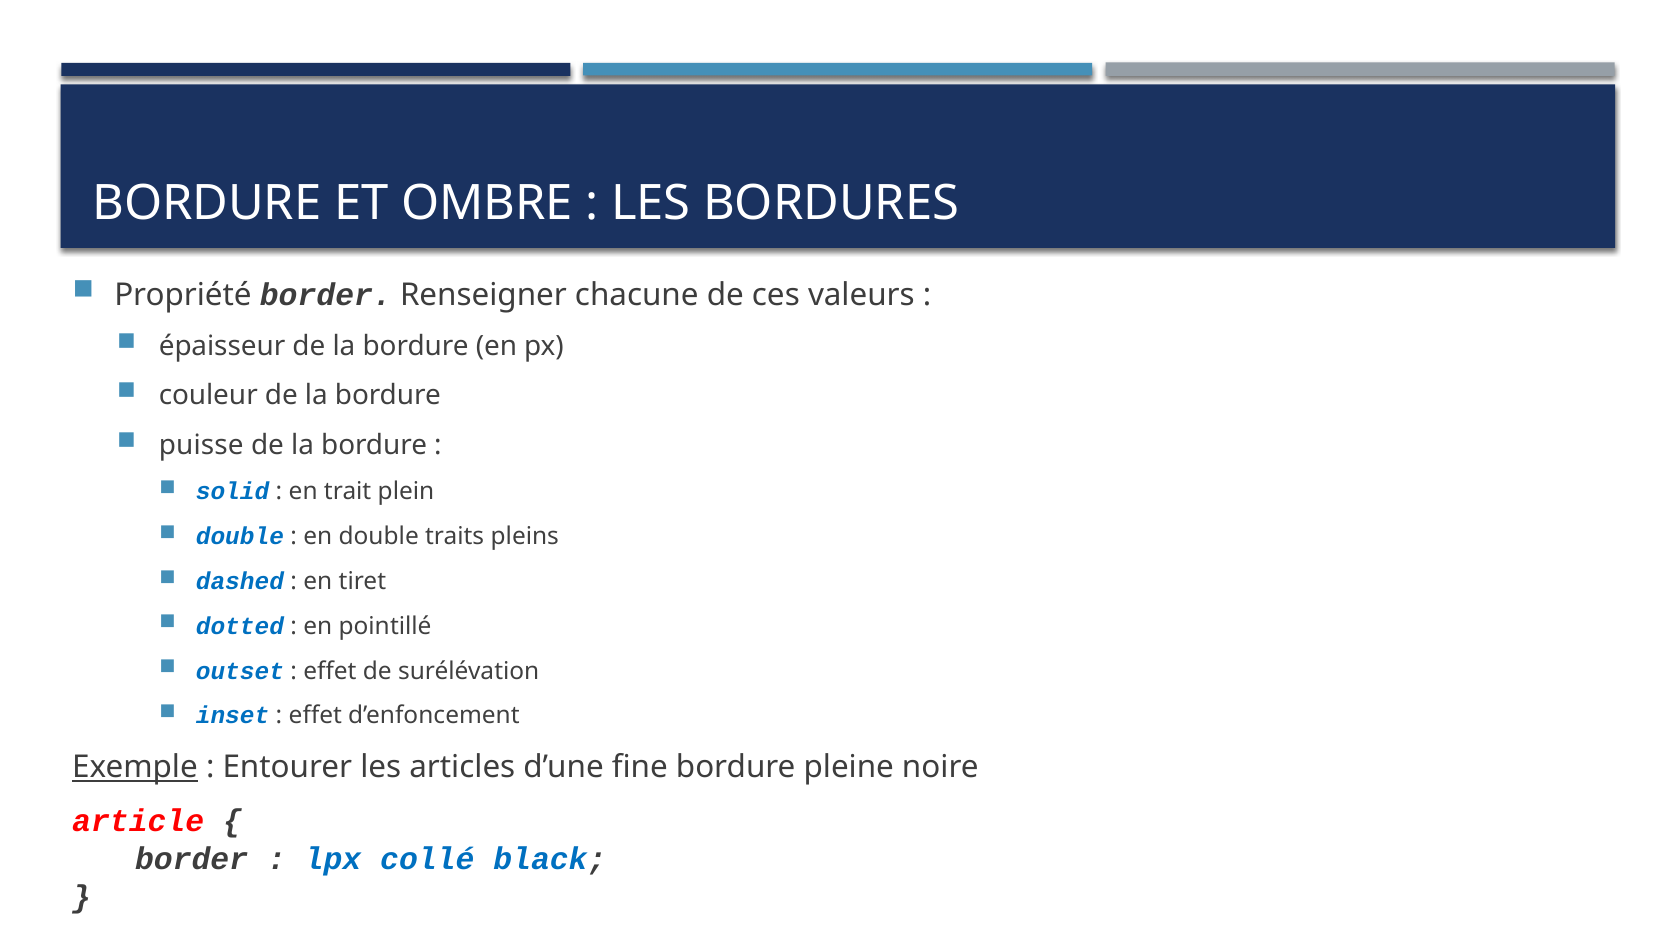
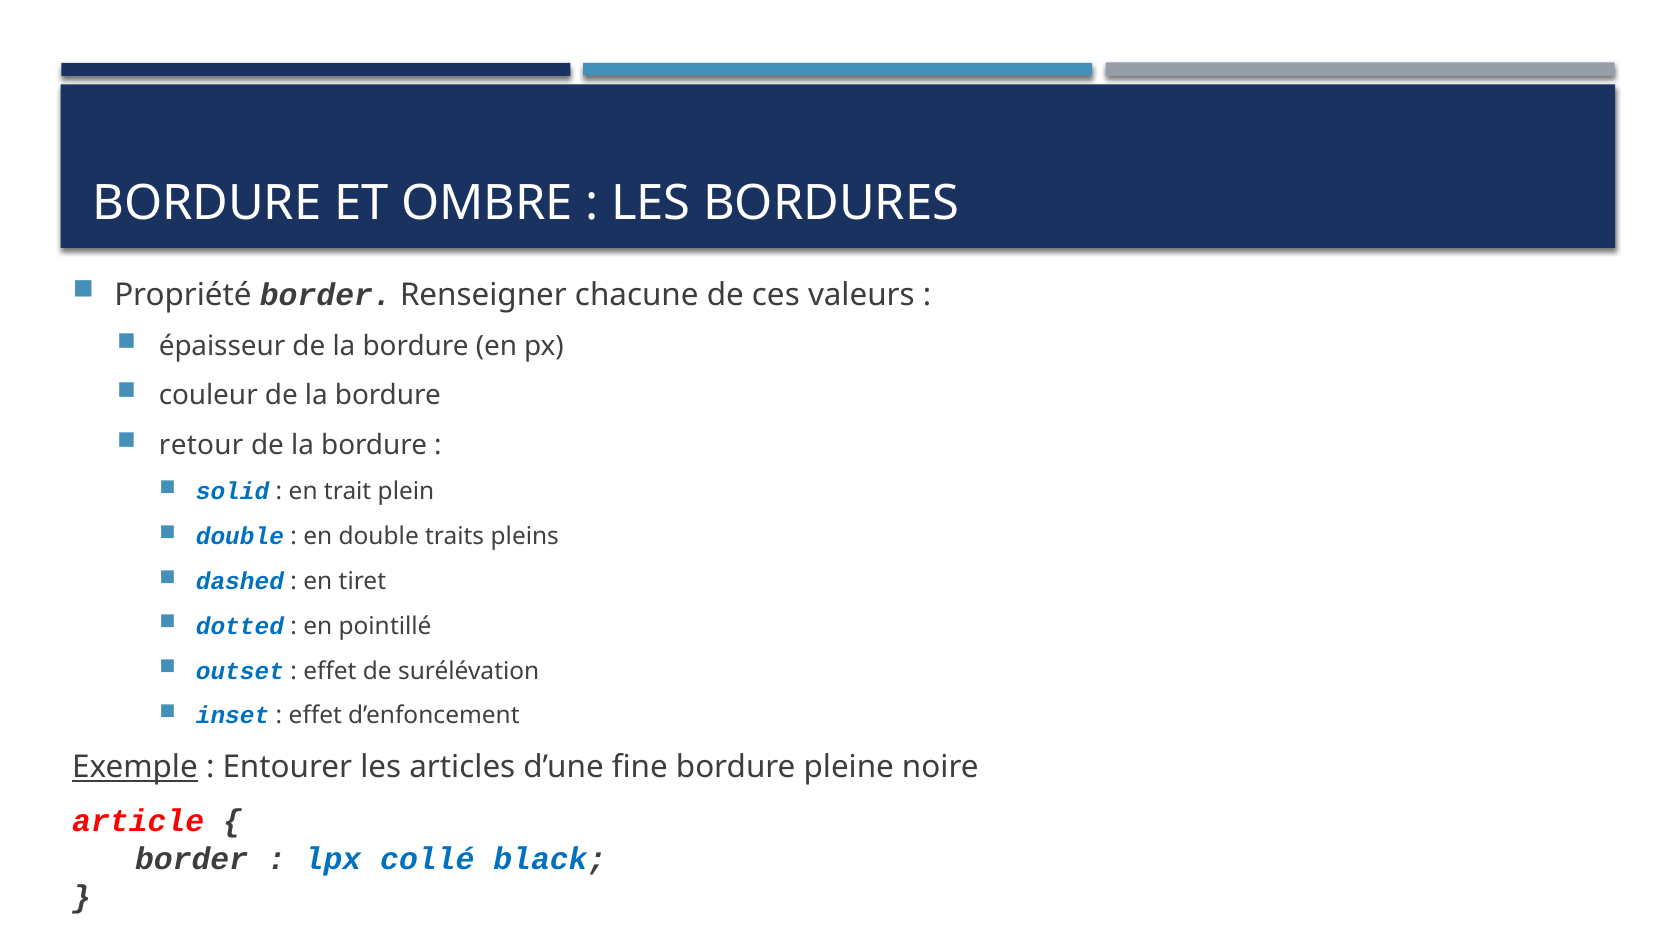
puisse: puisse -> retour (201, 445)
